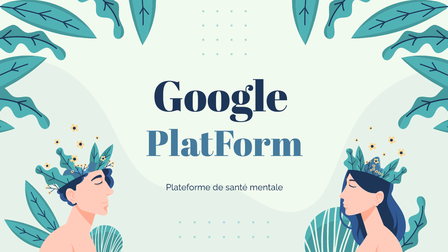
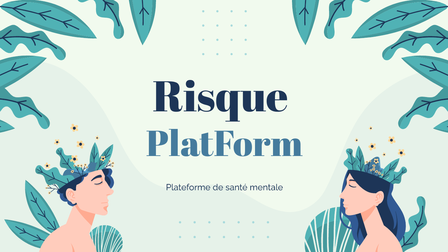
Google: Google -> Risque (221, 97)
